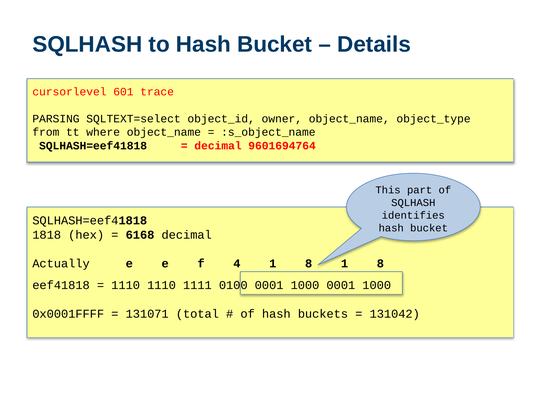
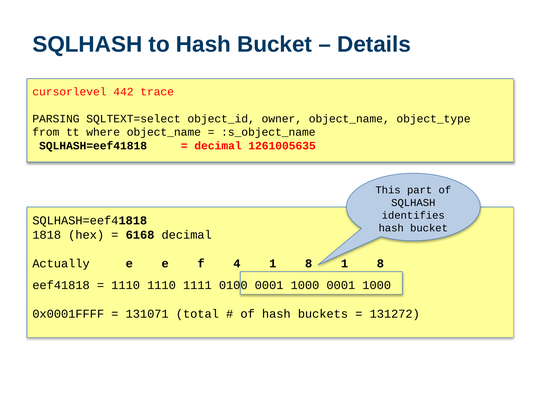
601: 601 -> 442 (123, 92)
9601694764: 9601694764 -> 1261005635 (282, 146)
131042: 131042 -> 131272 (395, 314)
